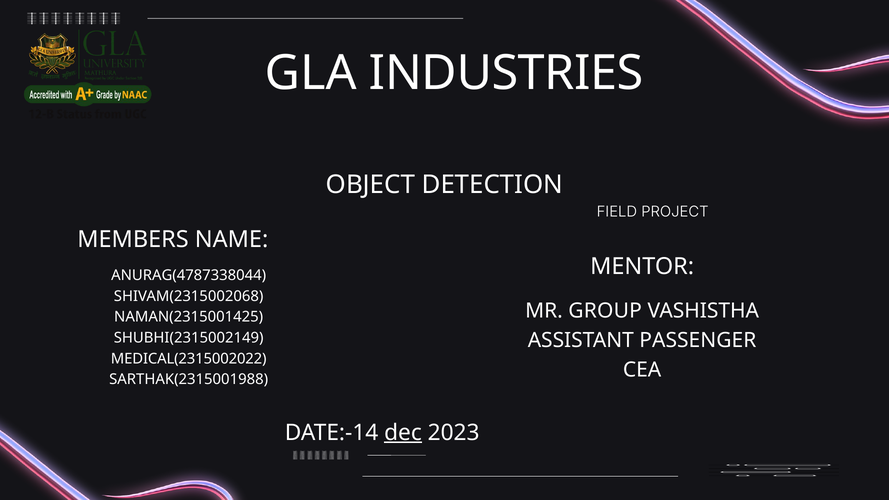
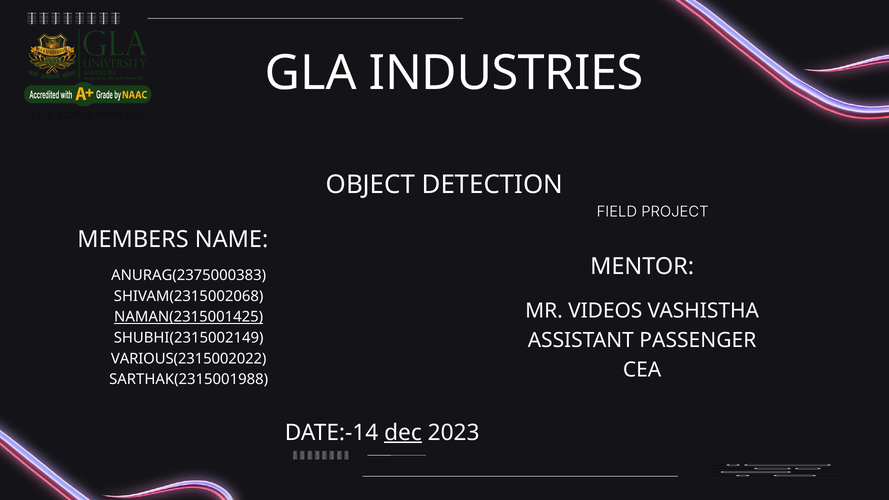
ANURAG(4787338044: ANURAG(4787338044 -> ANURAG(2375000383 (189, 275)
GROUP: GROUP -> VIDEOS (605, 311)
NAMAN(2315001425 underline: none -> present (189, 317)
MEDICAL(2315002022: MEDICAL(2315002022 -> VARIOUS(2315002022 (189, 359)
